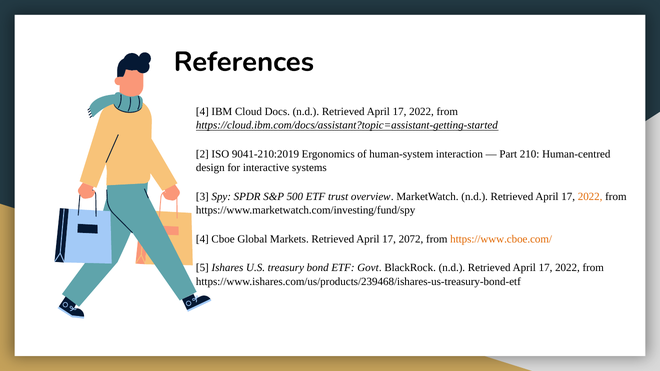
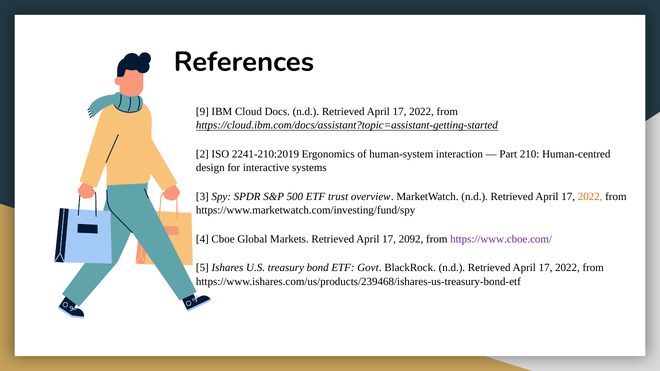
4: 4 -> 9 (202, 112)
9041-210:2019: 9041-210:2019 -> 2241-210:2019 (265, 154)
2072: 2072 -> 2092 (411, 239)
https://www.cboe.com/ colour: orange -> purple (501, 239)
